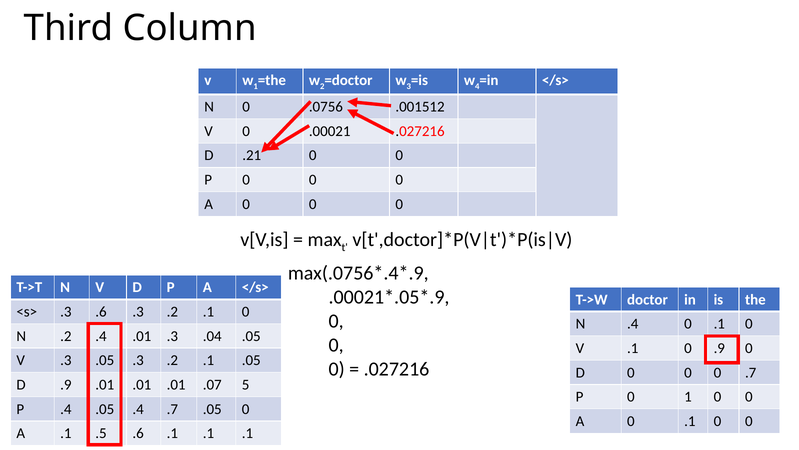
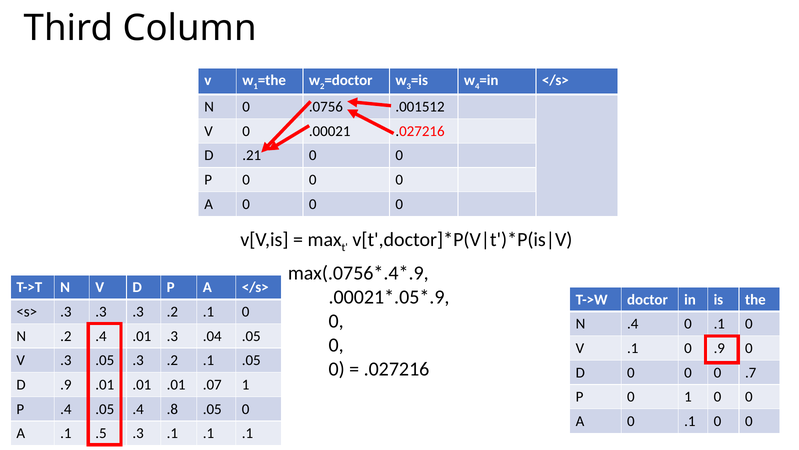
<s> .3 .6: .6 -> .3 (101, 311)
.07 5: 5 -> 1 (246, 384)
.4 .7: .7 -> .8 (172, 409)
.5 .6: .6 -> .3 (138, 433)
